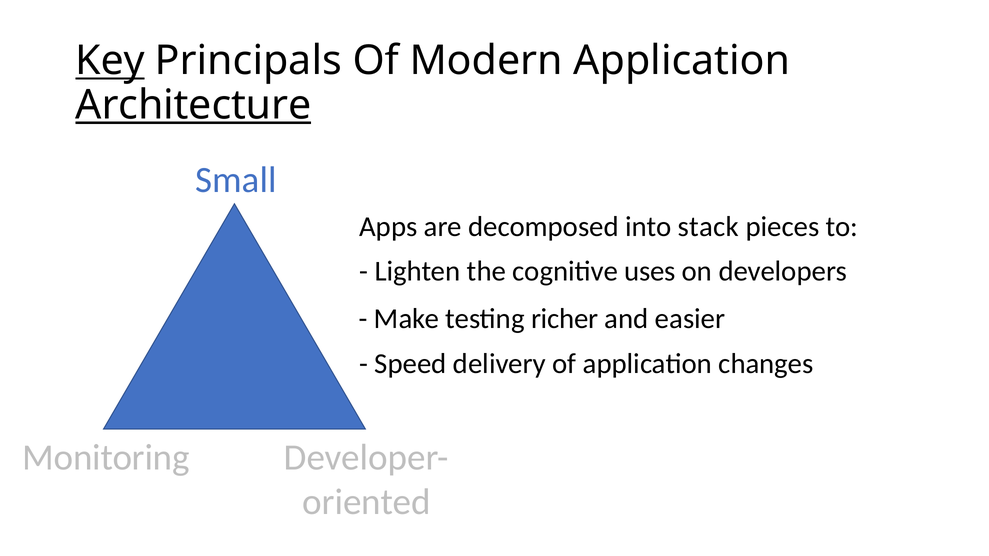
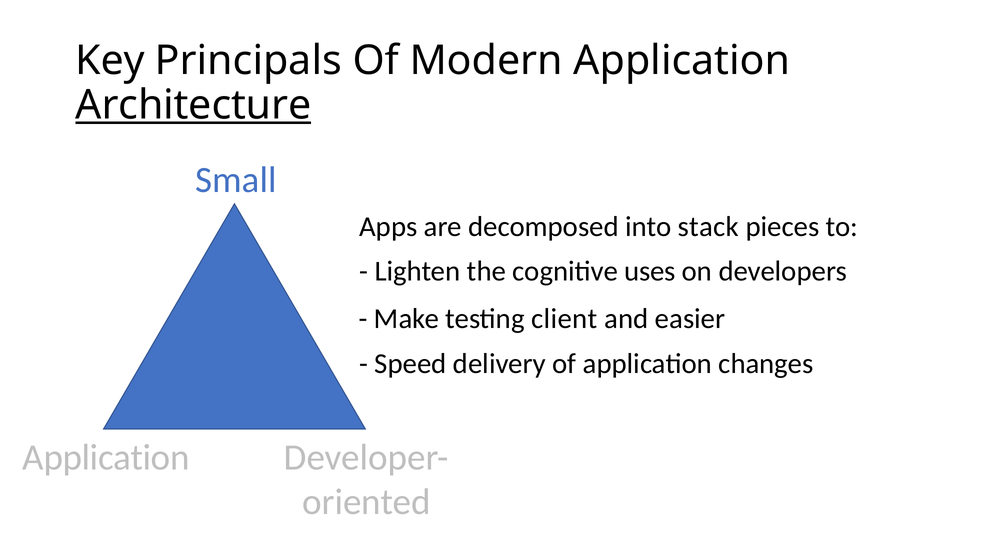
Key underline: present -> none (110, 61)
richer: richer -> client (564, 319)
Monitoring: Monitoring -> Application (106, 458)
